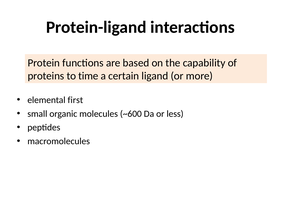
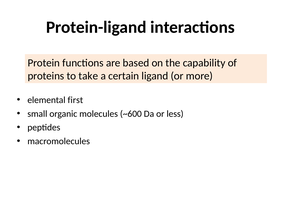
time: time -> take (88, 76)
